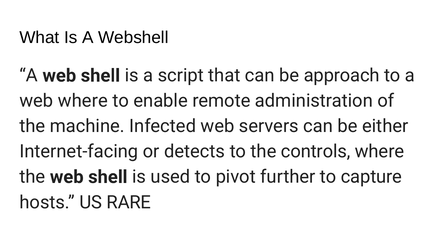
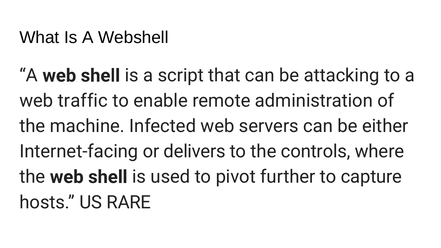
approach: approach -> attacking (342, 76)
web where: where -> traffic (83, 101)
detects: detects -> delivers (195, 152)
